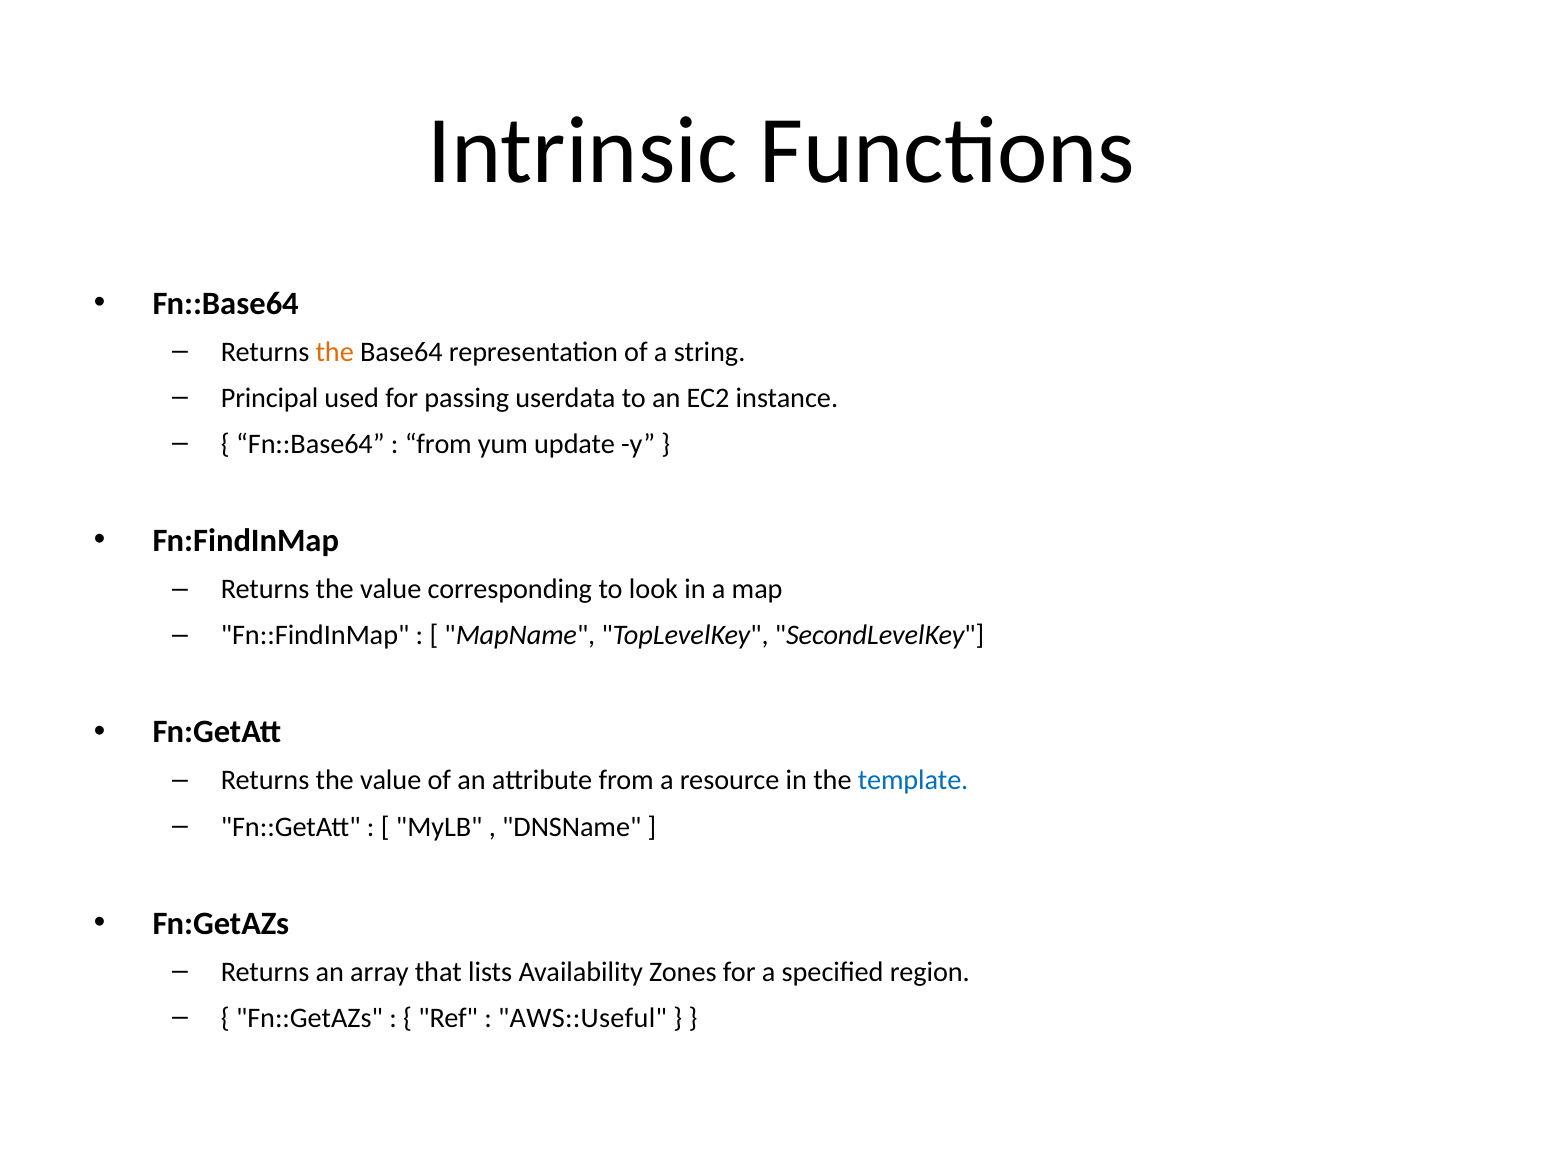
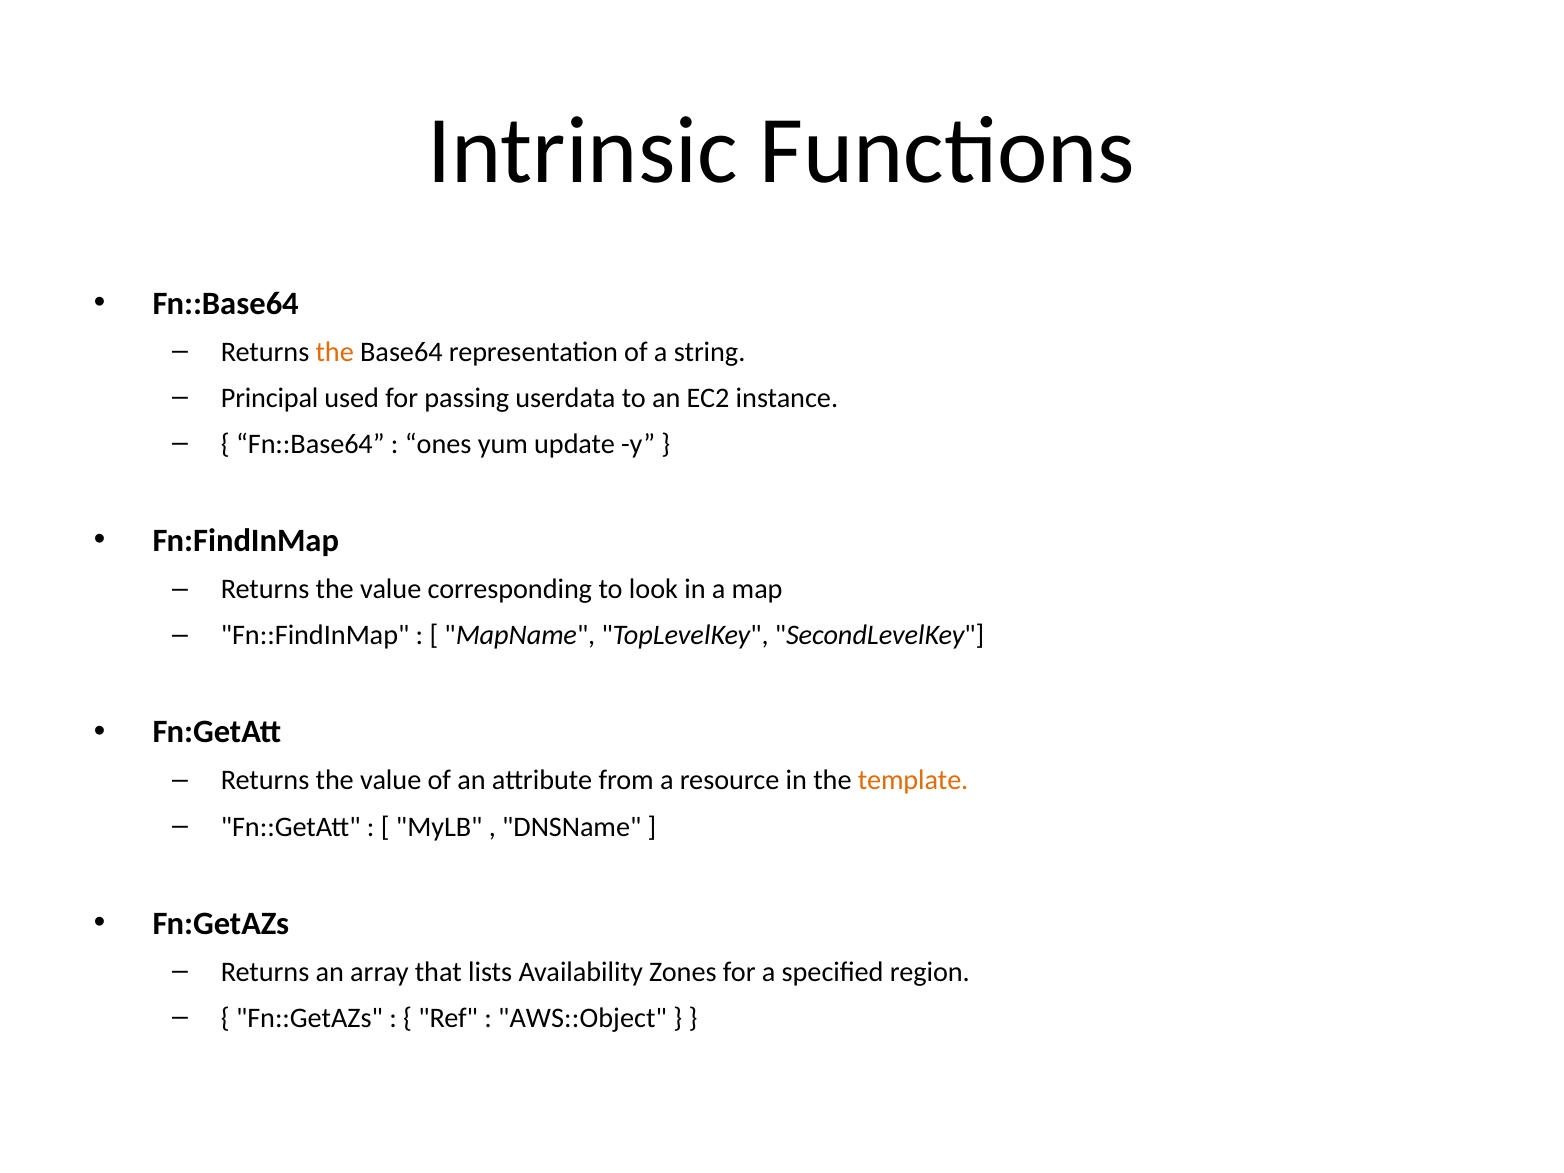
from: from -> ones (438, 444)
template colour: blue -> orange (913, 781)
AWS::Useful: AWS::Useful -> AWS::Object (583, 1018)
